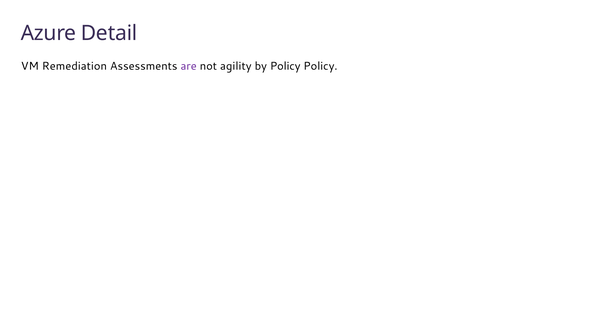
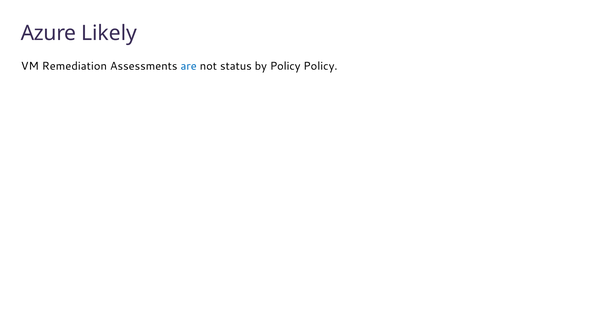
Detail: Detail -> Likely (109, 33)
are colour: purple -> blue (189, 66)
agility: agility -> status (236, 66)
